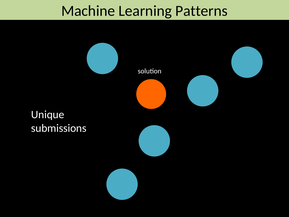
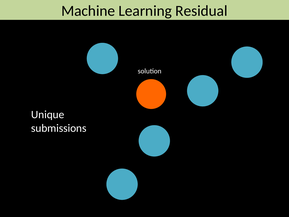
Patterns: Patterns -> Residual (201, 11)
